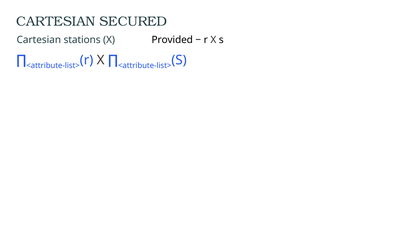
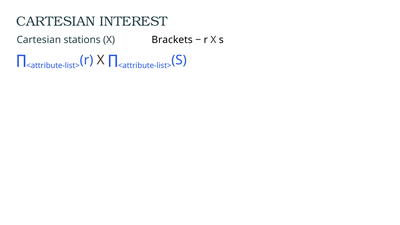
SECURED: SECURED -> INTEREST (133, 21)
Provided: Provided -> Brackets (172, 40)
